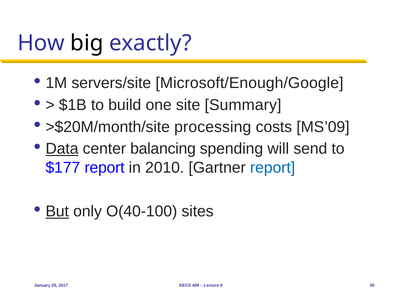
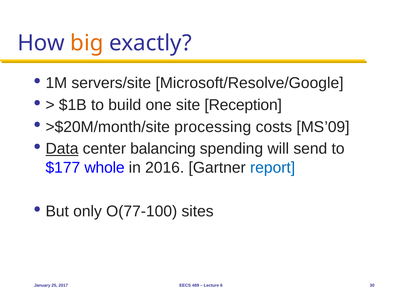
big colour: black -> orange (87, 43)
Microsoft/Enough/Google: Microsoft/Enough/Google -> Microsoft/Resolve/Google (250, 83)
Summary: Summary -> Reception (243, 105)
$177 report: report -> whole (105, 167)
2010: 2010 -> 2016 (165, 167)
But underline: present -> none (57, 211)
O(40-100: O(40-100 -> O(77-100 (142, 211)
